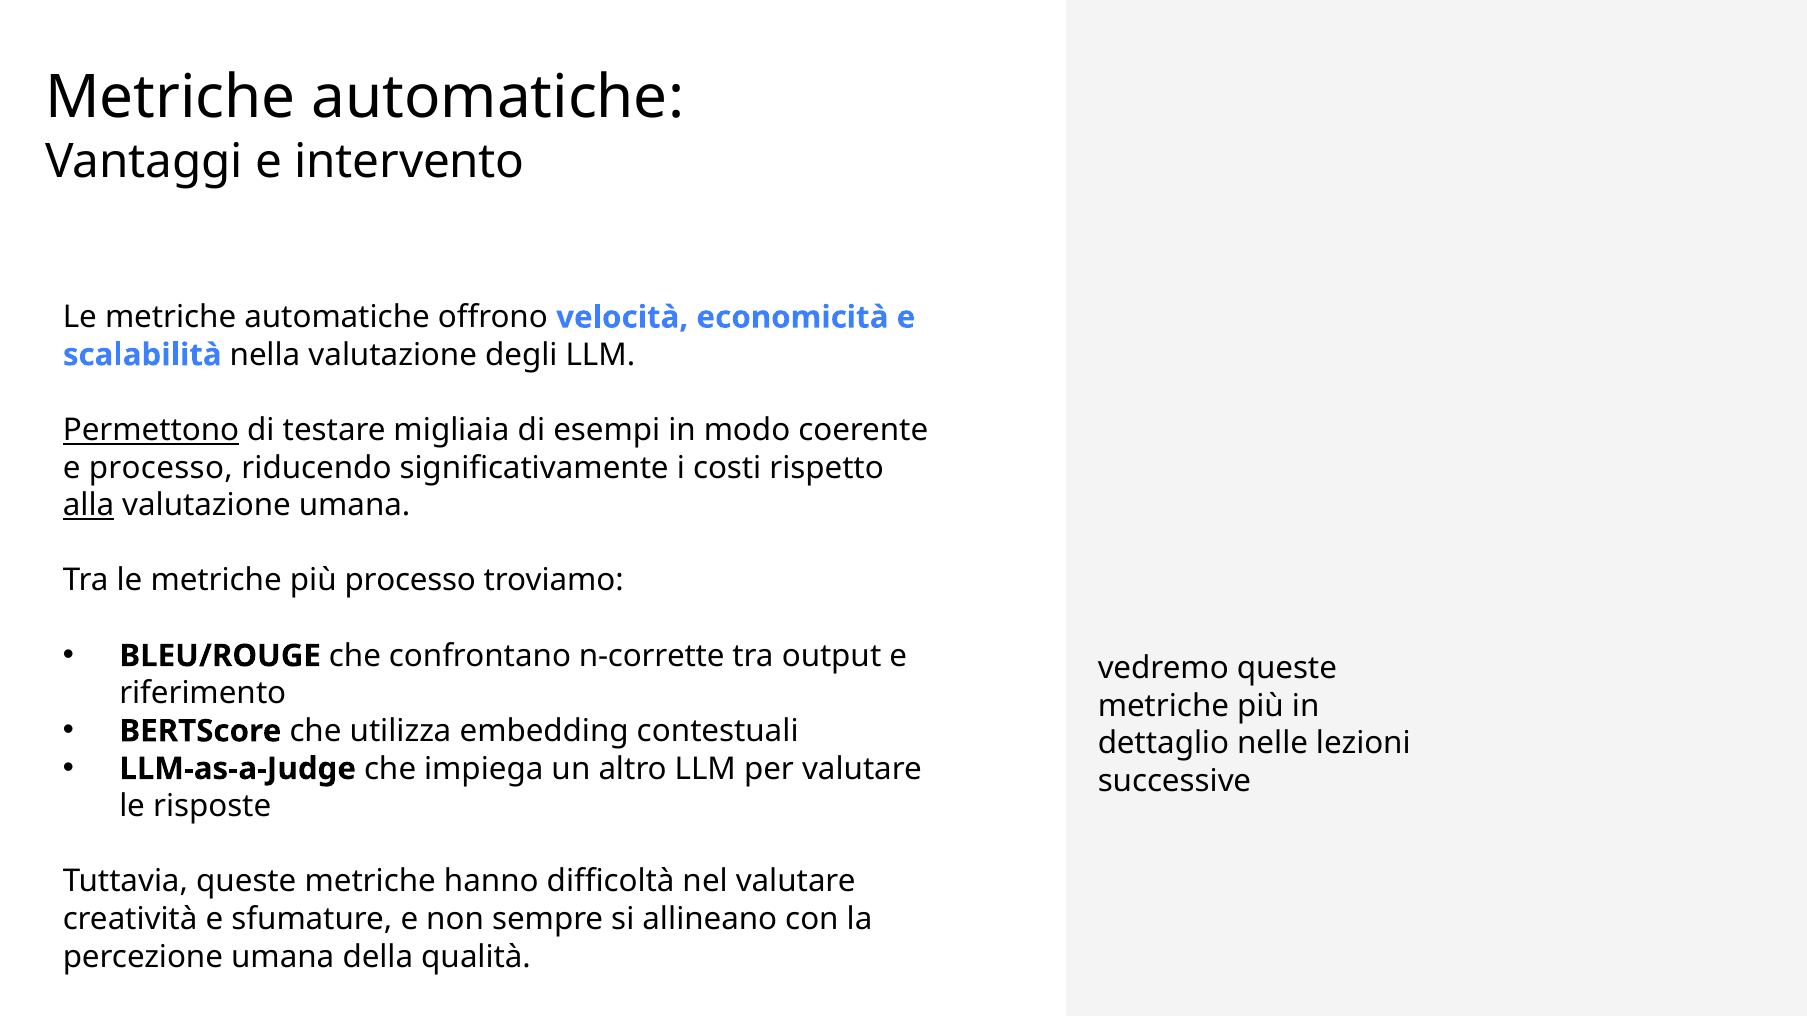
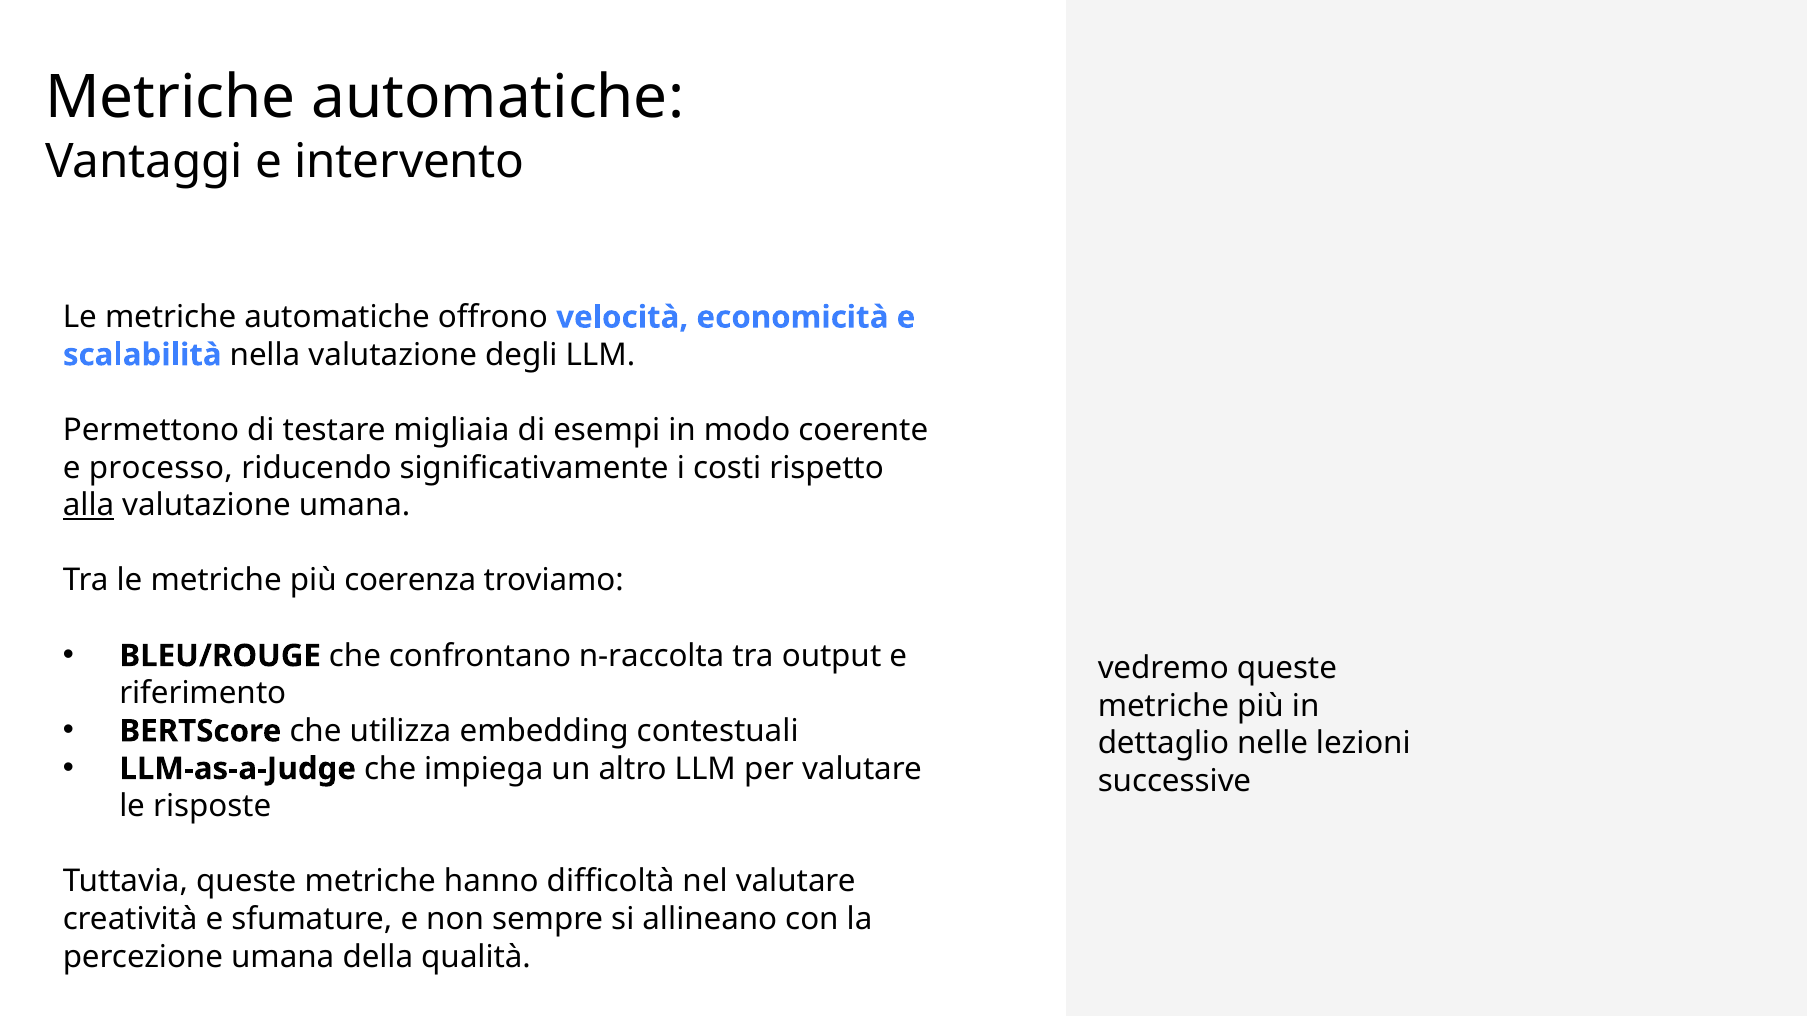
Permettono underline: present -> none (151, 430)
più processo: processo -> coerenza (410, 581)
n-corrette: n-corrette -> n-raccolta (652, 656)
